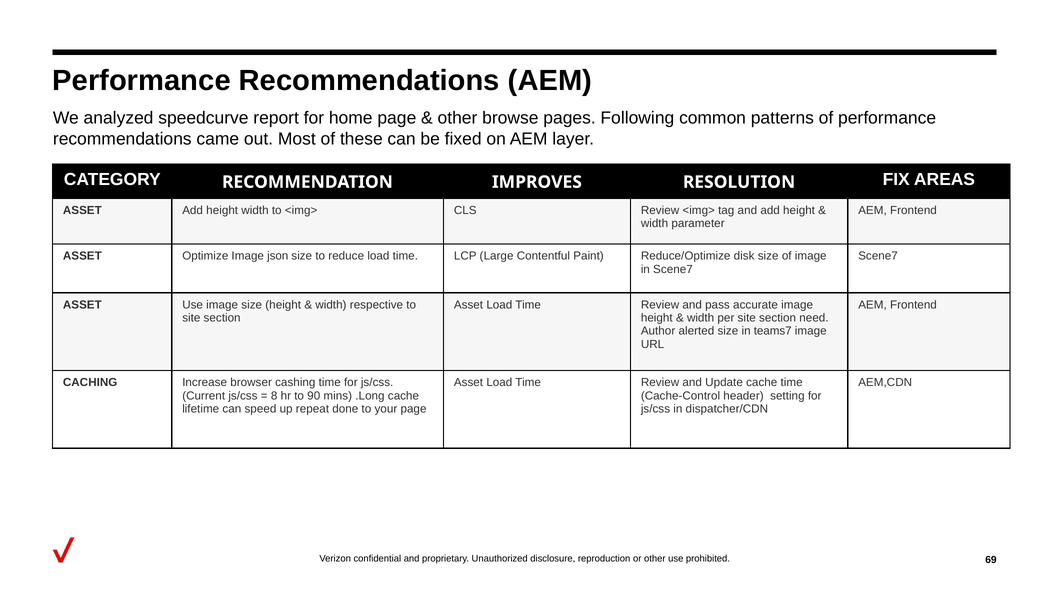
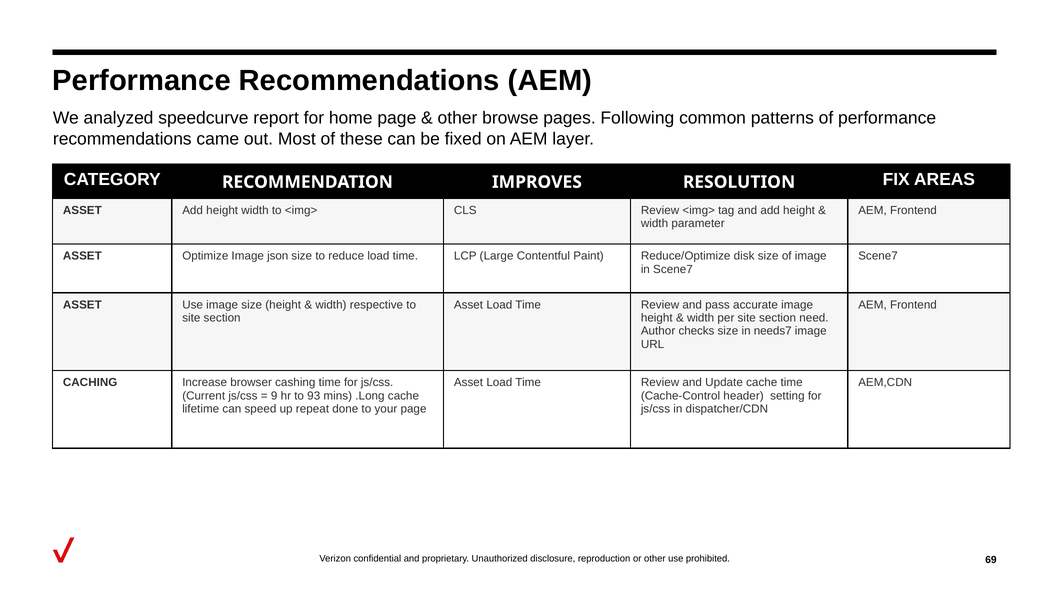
alerted: alerted -> checks (696, 331)
teams7: teams7 -> needs7 (773, 331)
8: 8 -> 9 (274, 396)
90: 90 -> 93 (314, 396)
